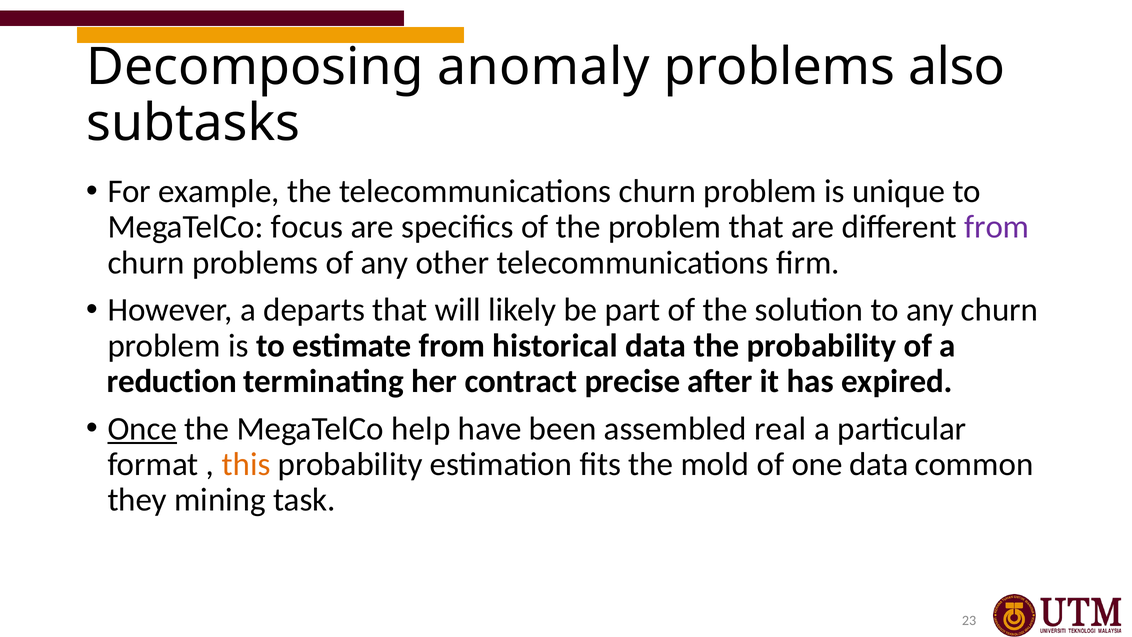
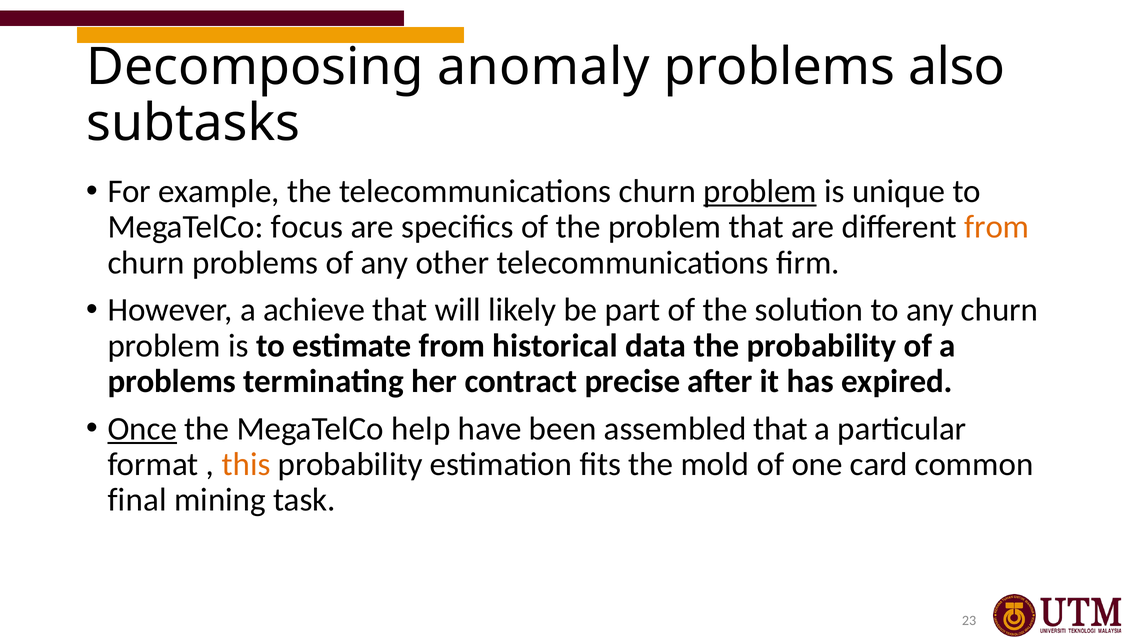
problem underline: none -> present (760, 191)
from colour: purple -> orange (997, 227)
departs: departs -> achieve (314, 310)
reduction: reduction -> problems (172, 381)
assembled real: real -> that (781, 429)
one data: data -> card (879, 464)
they: they -> final (137, 500)
